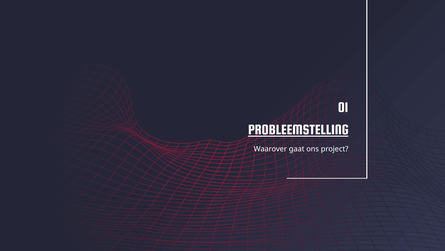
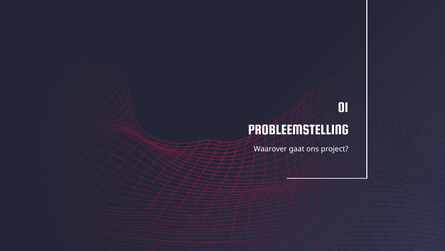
PROBLEEMSTELLING underline: present -> none (298, 129)
